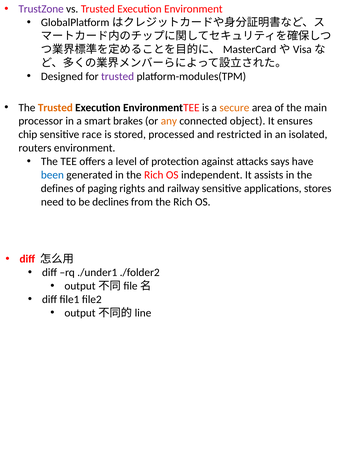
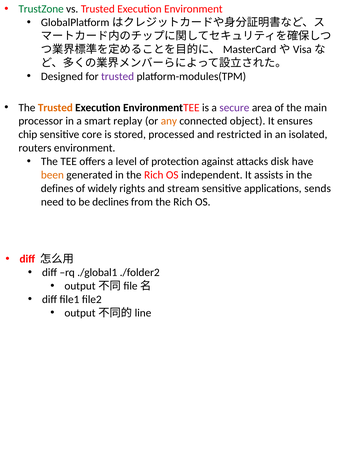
TrustZone colour: purple -> green (41, 9)
secure colour: orange -> purple (234, 108)
brakes: brakes -> replay (128, 121)
race: race -> core (92, 135)
says: says -> disk (280, 162)
been colour: blue -> orange (52, 175)
paging: paging -> widely (102, 189)
railway: railway -> stream (183, 189)
stores: stores -> sends (318, 189)
./under1: ./under1 -> ./global1 (97, 273)
